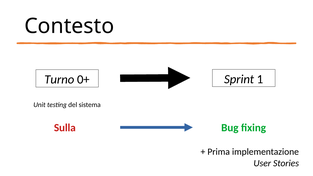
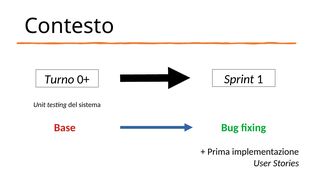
Sulla: Sulla -> Base (65, 128)
